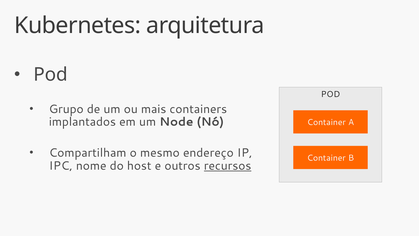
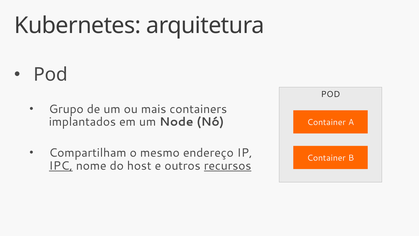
IPC underline: none -> present (61, 165)
